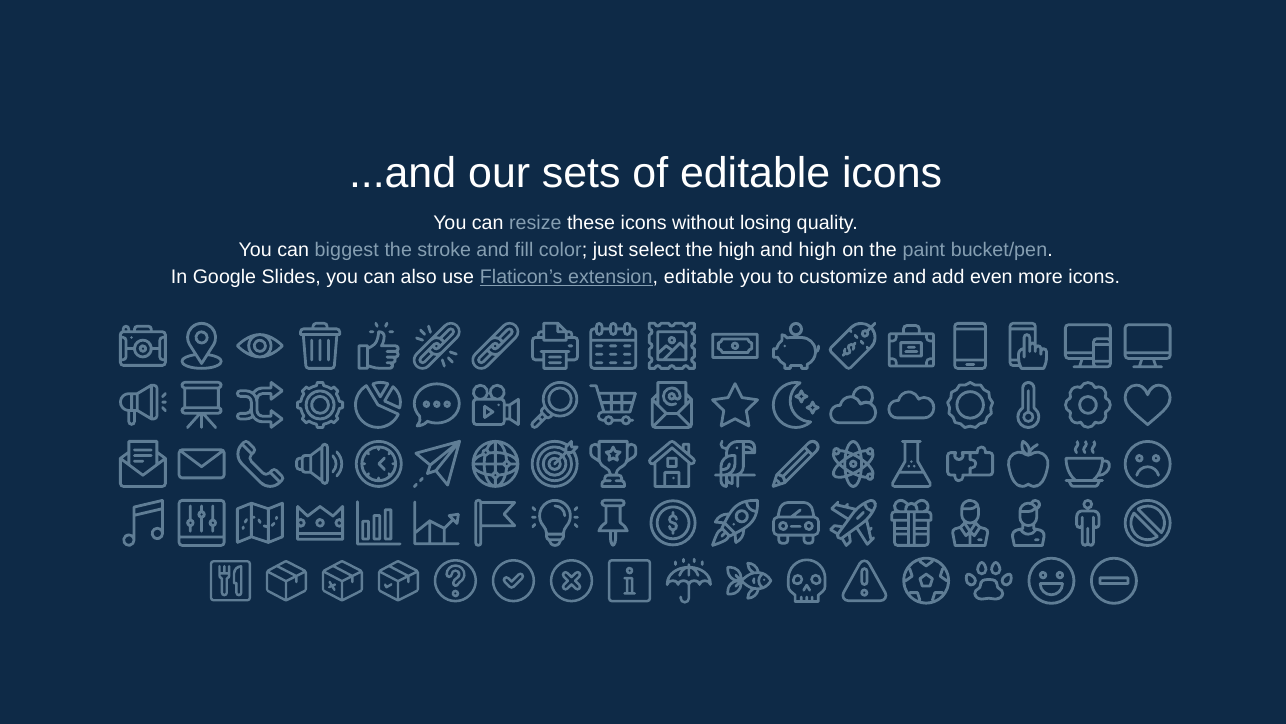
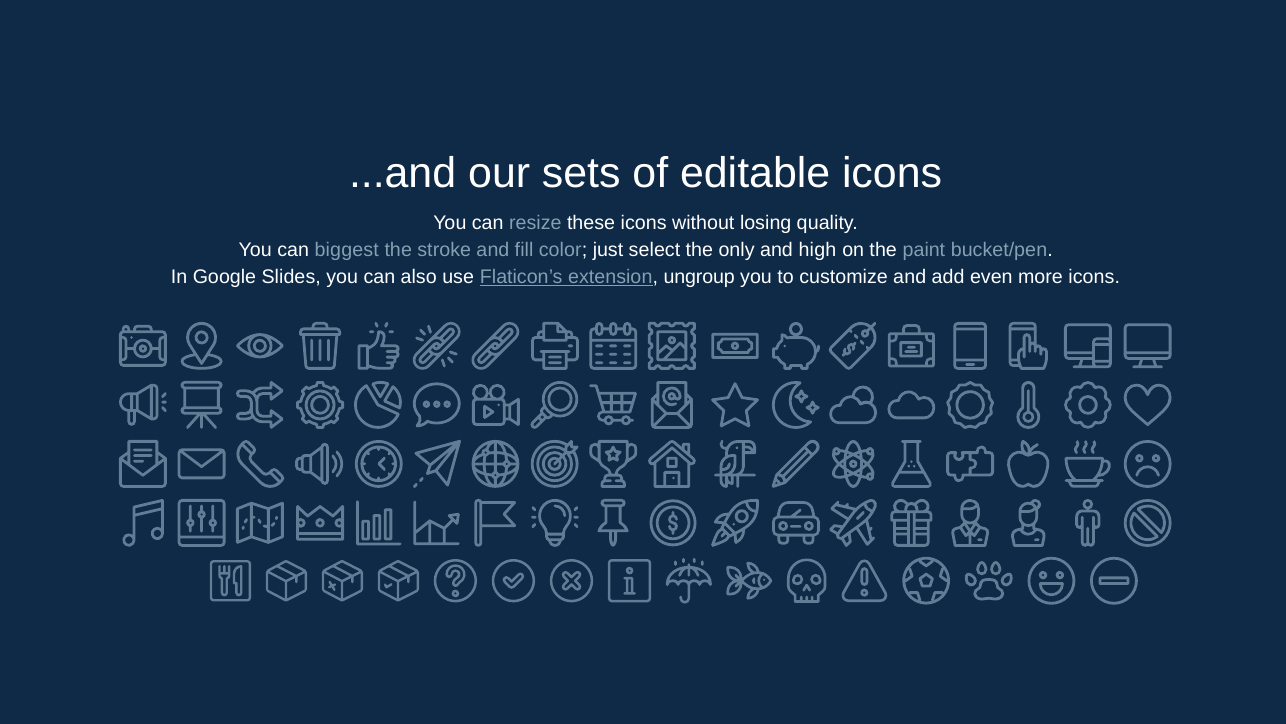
the high: high -> only (737, 250)
extension editable: editable -> ungroup (699, 277)
